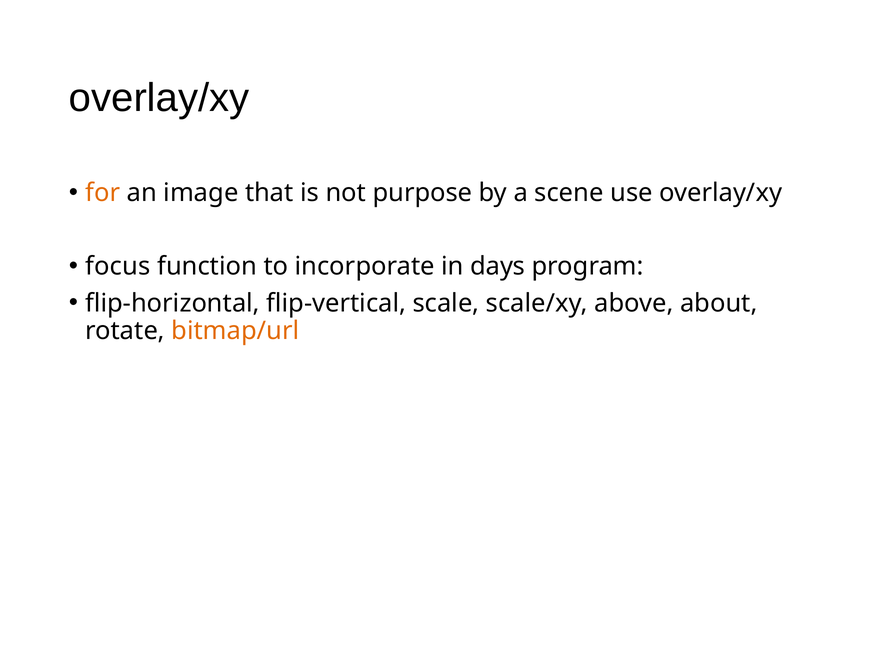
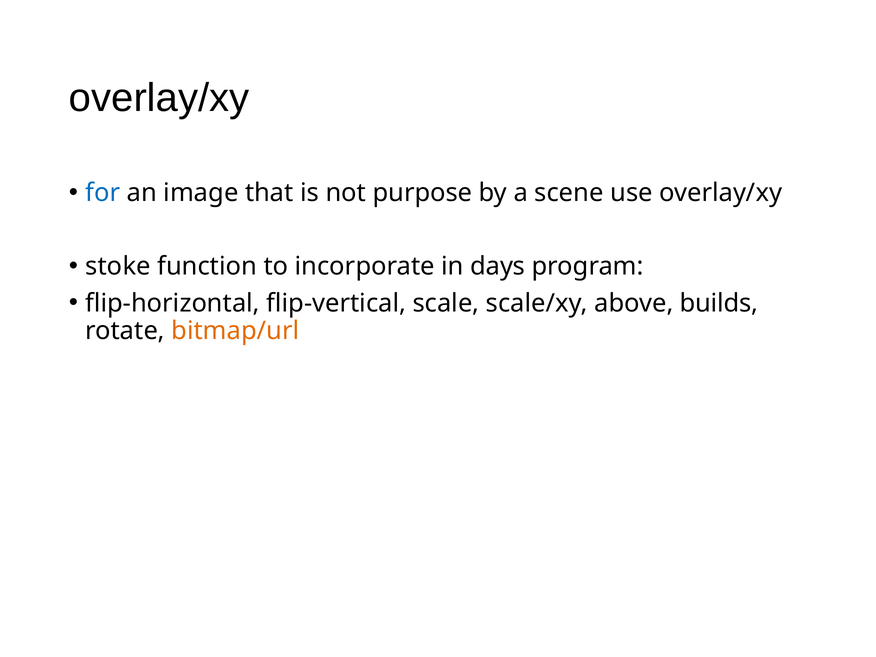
for colour: orange -> blue (103, 193)
focus: focus -> stoke (118, 266)
about: about -> builds (719, 303)
